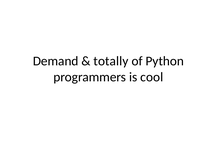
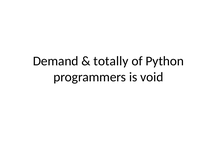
cool: cool -> void (152, 77)
